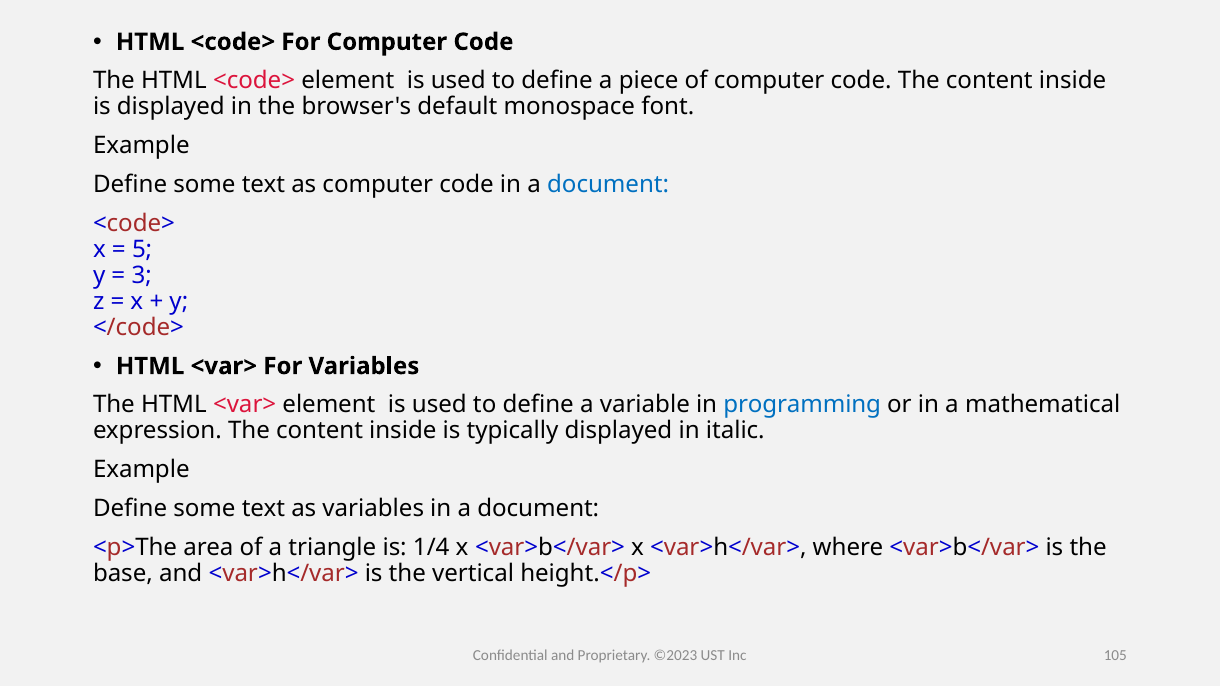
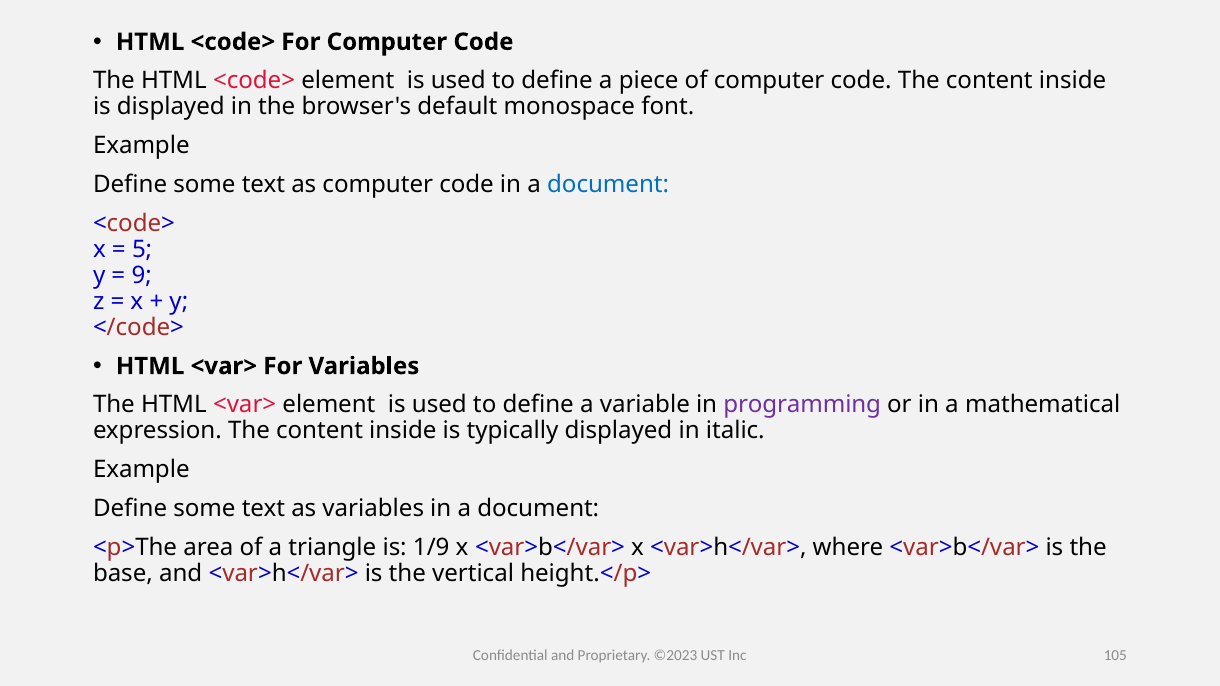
3: 3 -> 9 (142, 275)
programming colour: blue -> purple (802, 405)
1/4: 1/4 -> 1/9 (431, 548)
